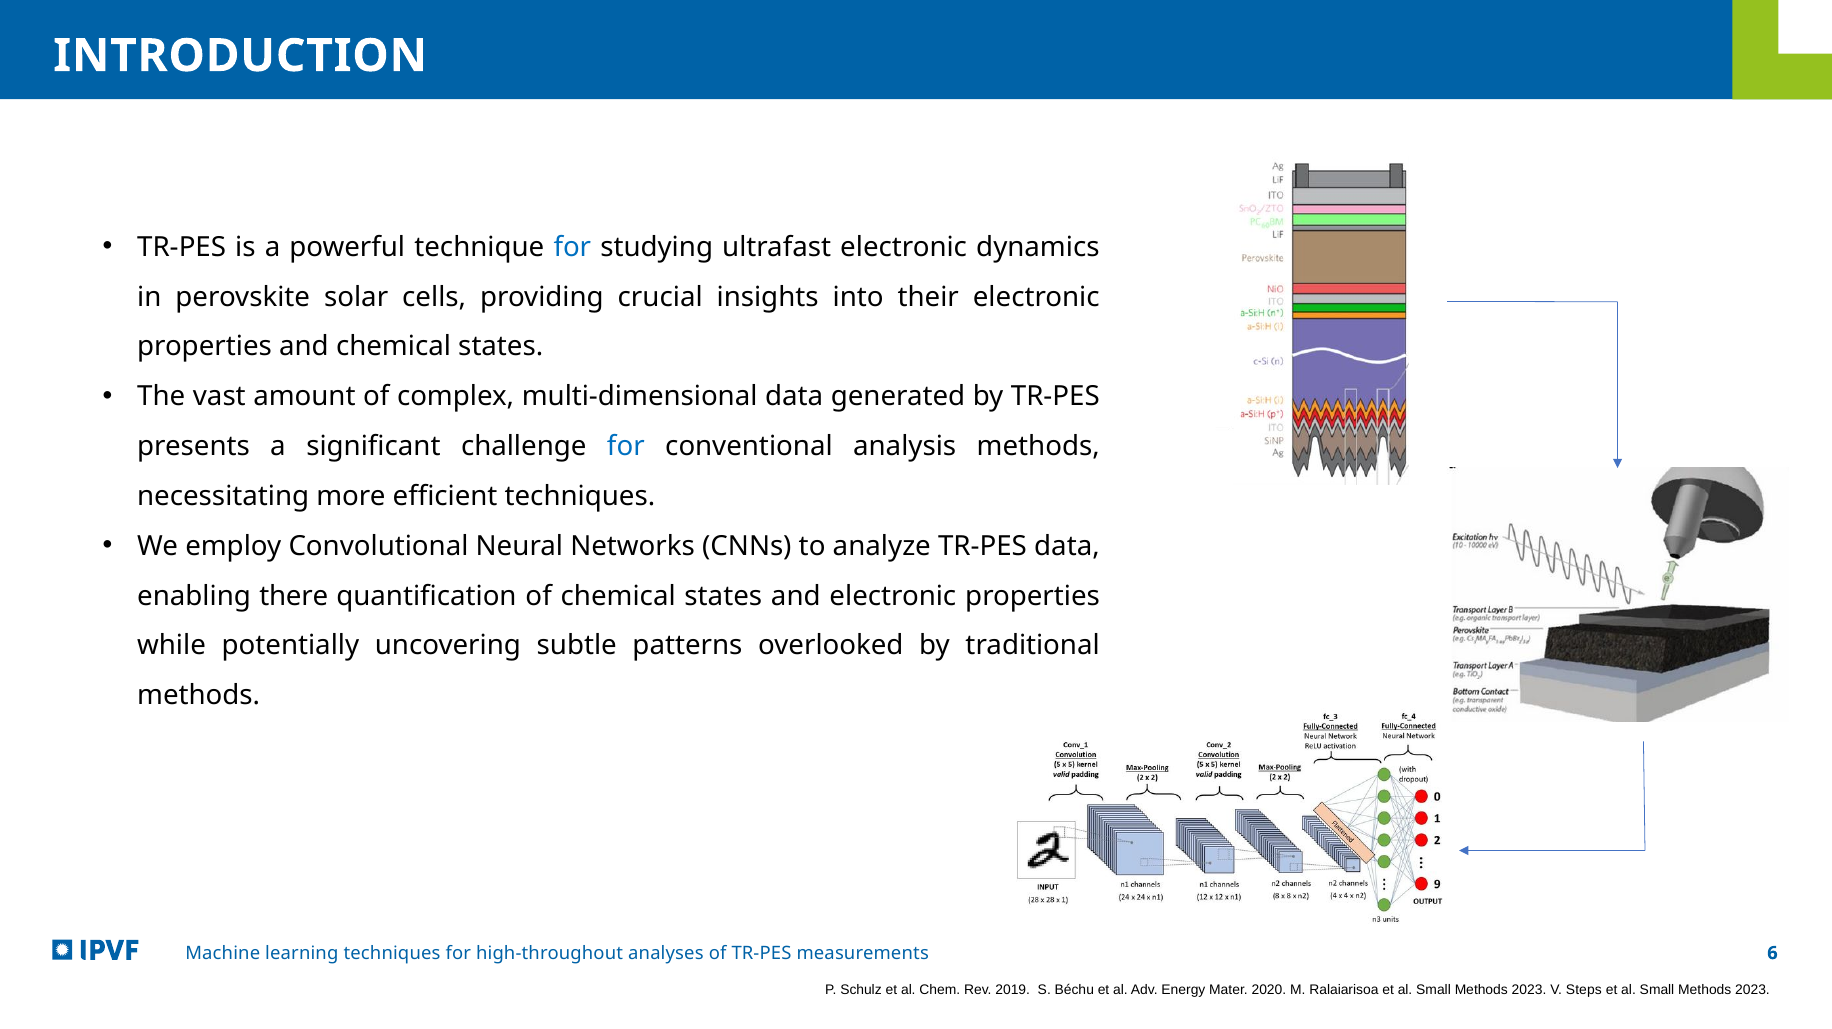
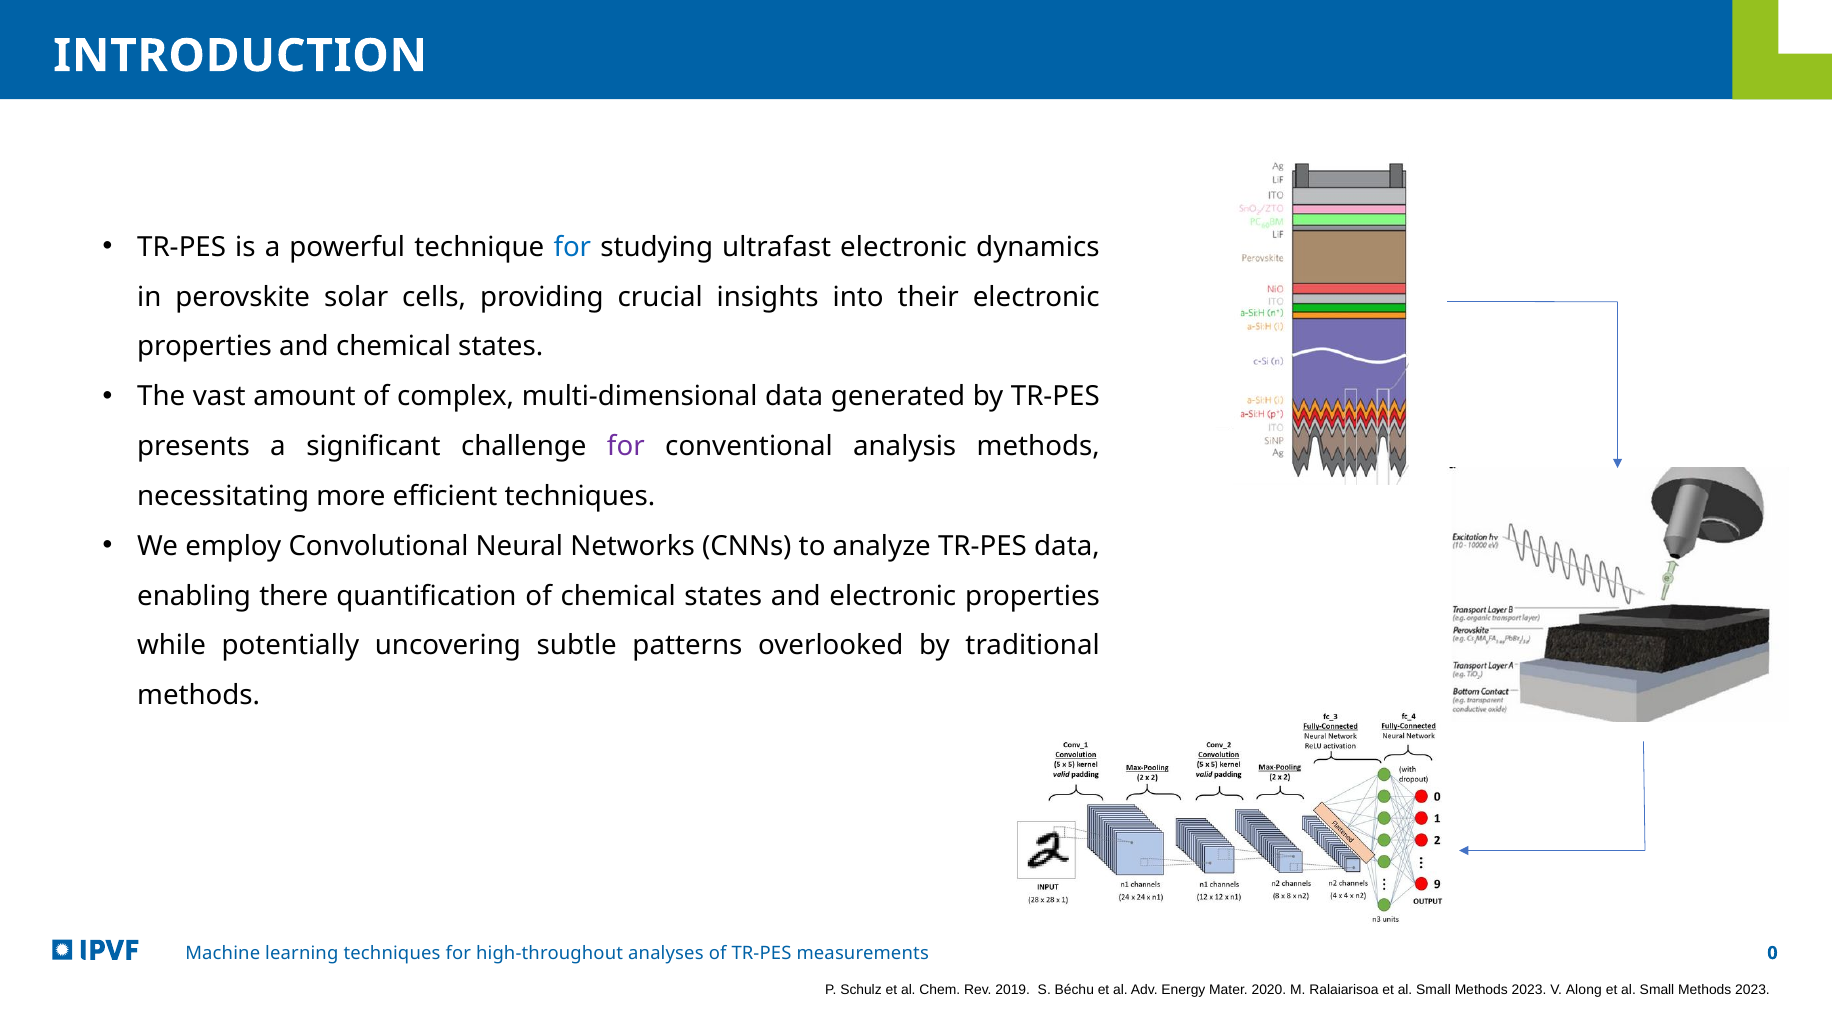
for colour: blue -> purple (626, 447)
6: 6 -> 0 (1772, 954)
Steps: Steps -> Along (1584, 991)
